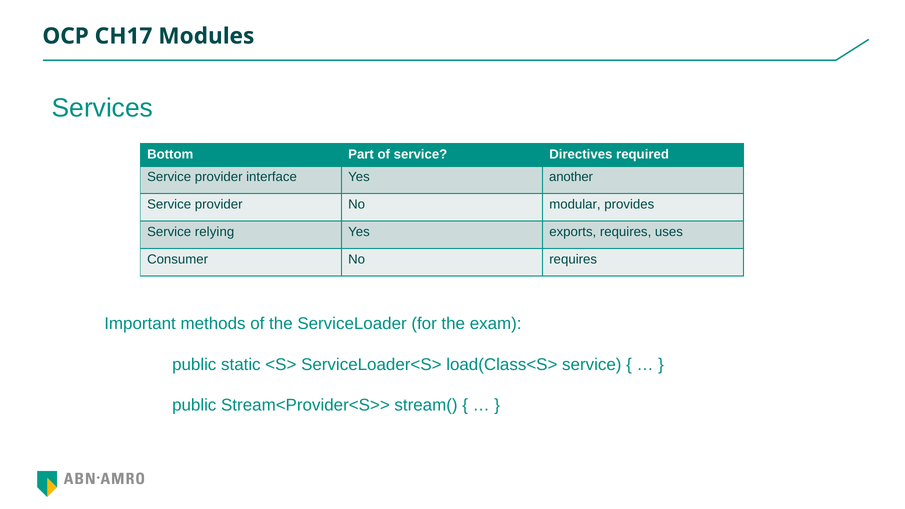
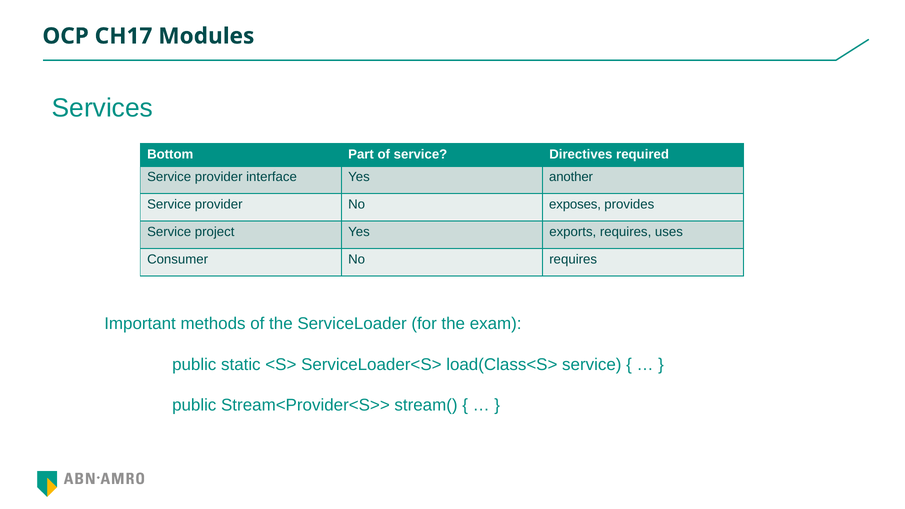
modular: modular -> exposes (575, 204)
relying: relying -> project (215, 232)
